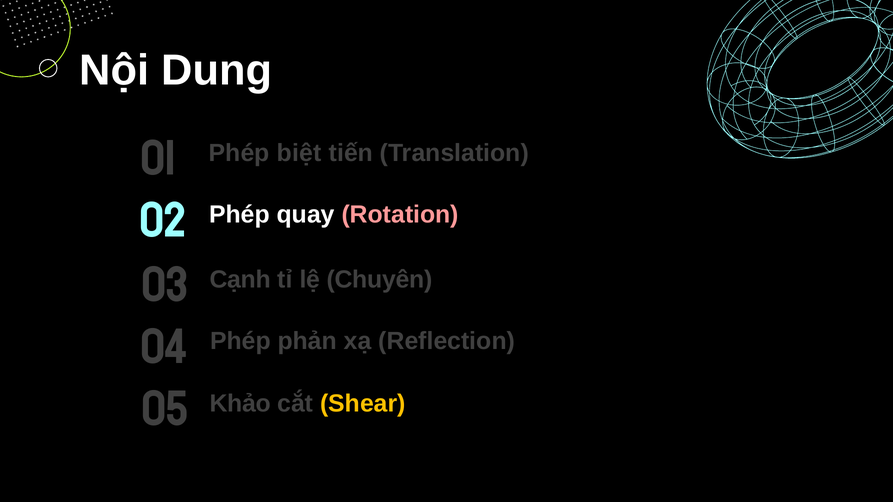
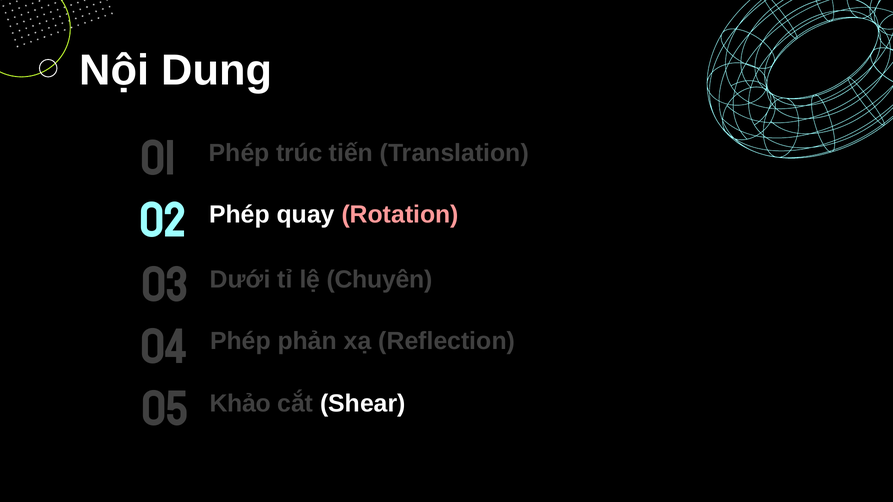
biệt: biệt -> trúc (299, 153)
Cạnh: Cạnh -> Dưới (240, 280)
Shear colour: yellow -> white (363, 404)
